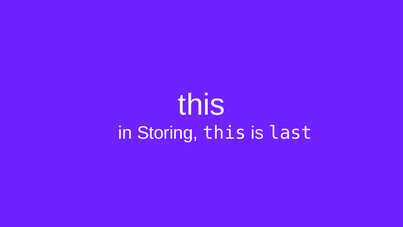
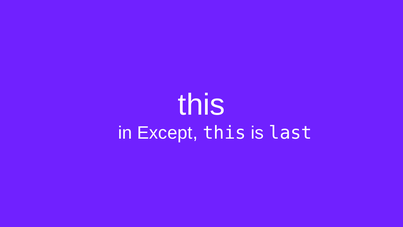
Storing: Storing -> Except (167, 133)
